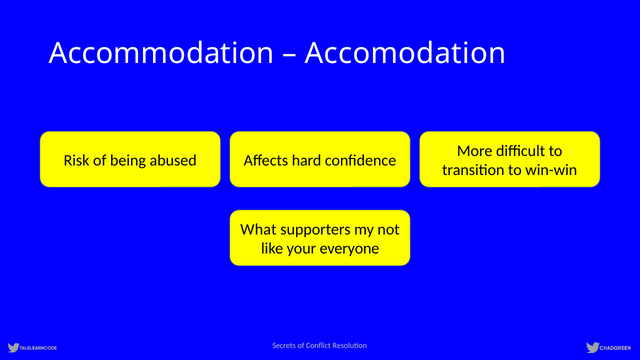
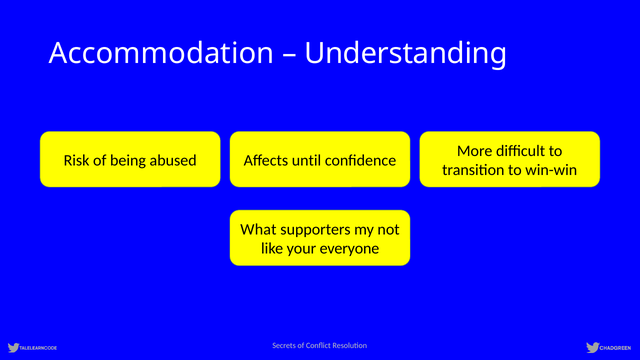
Accomodation: Accomodation -> Understanding (406, 54)
hard: hard -> until (306, 160)
